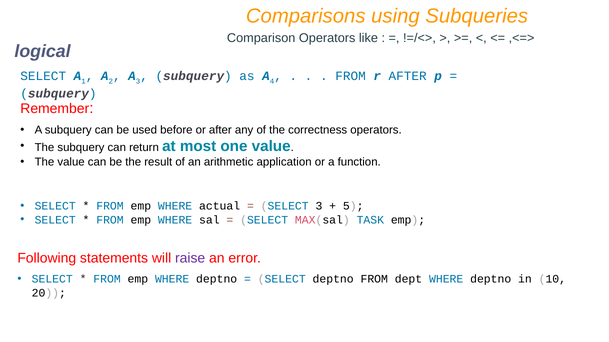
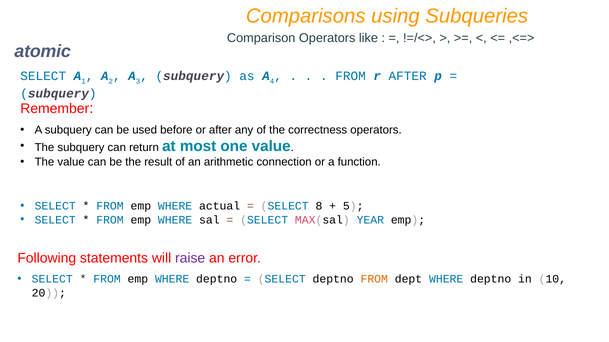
logical: logical -> atomic (43, 51)
application: application -> connection (284, 162)
SELECT 3: 3 -> 8 (319, 206)
TASK: TASK -> YEAR (370, 220)
FROM colour: black -> orange (374, 280)
